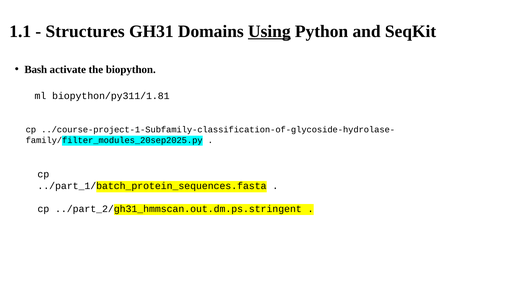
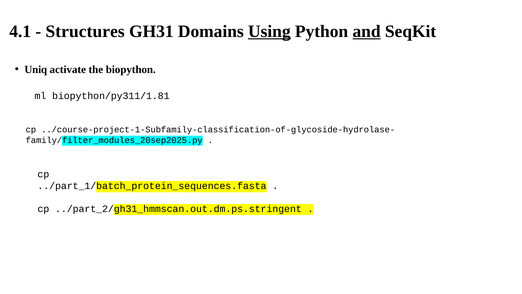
1.1: 1.1 -> 4.1 (20, 31)
and underline: none -> present (367, 31)
Bash: Bash -> Uniq (36, 70)
